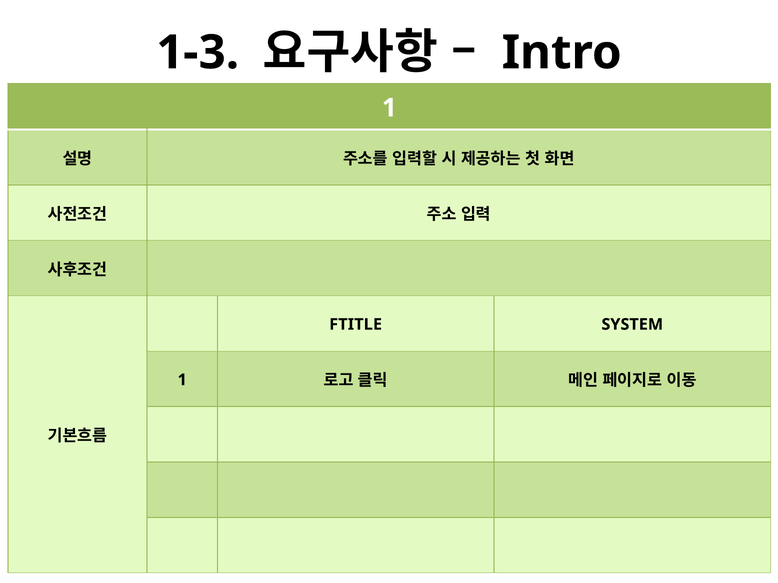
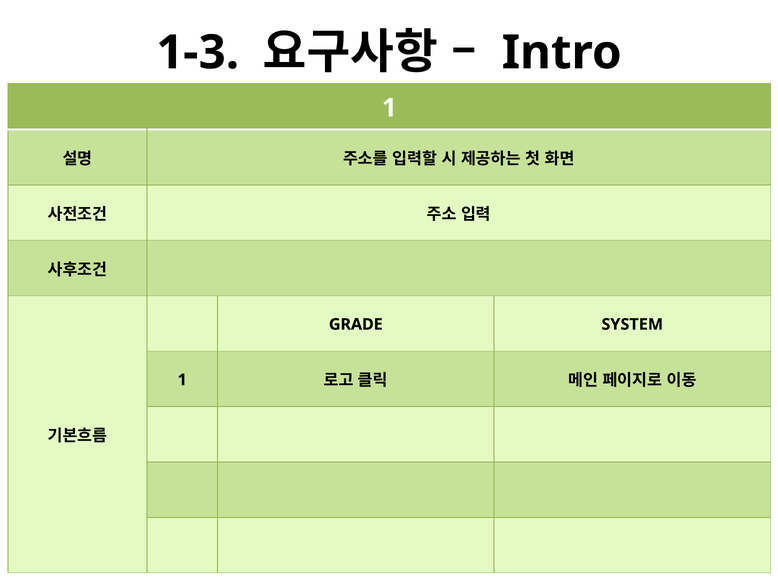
FTITLE: FTITLE -> GRADE (356, 325)
